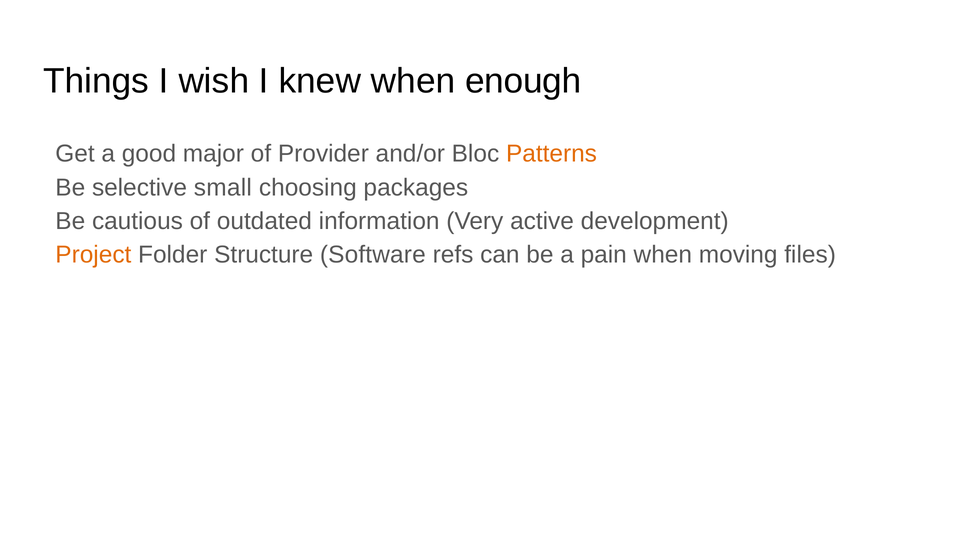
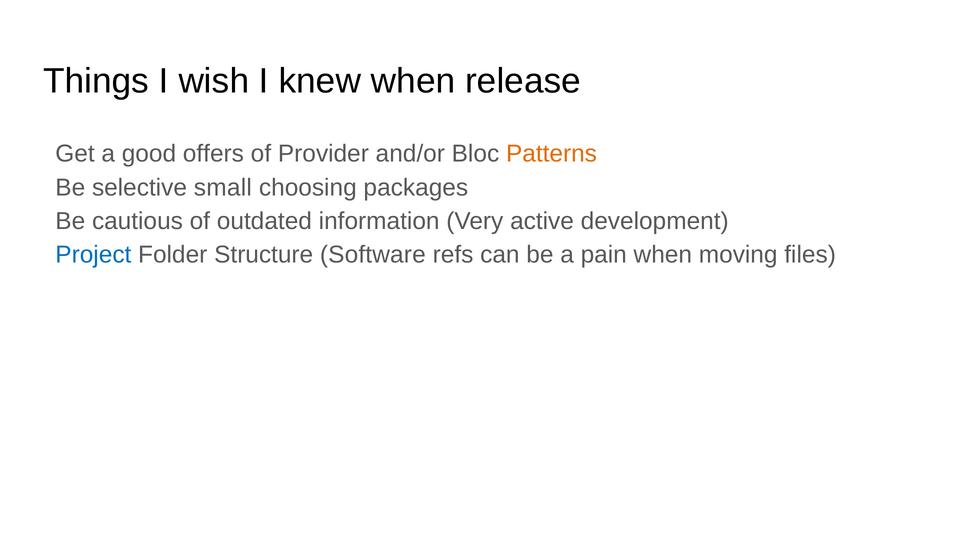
enough: enough -> release (523, 81)
major: major -> offers (213, 154)
Project colour: orange -> blue (93, 255)
